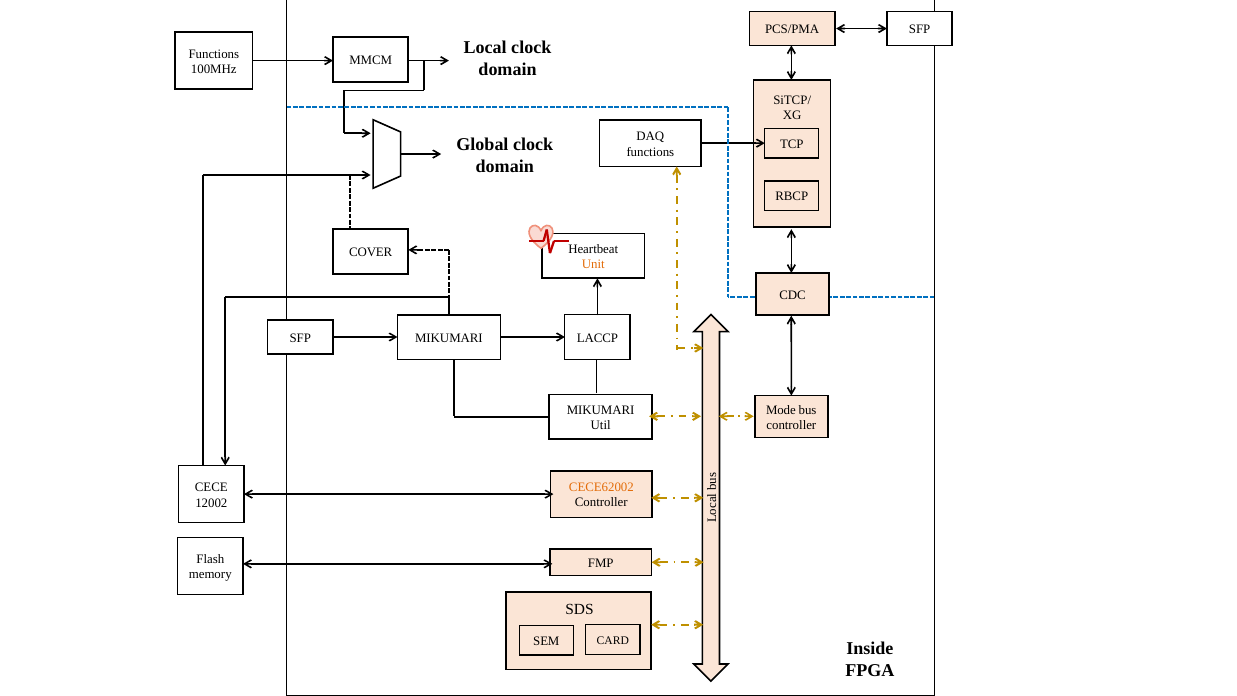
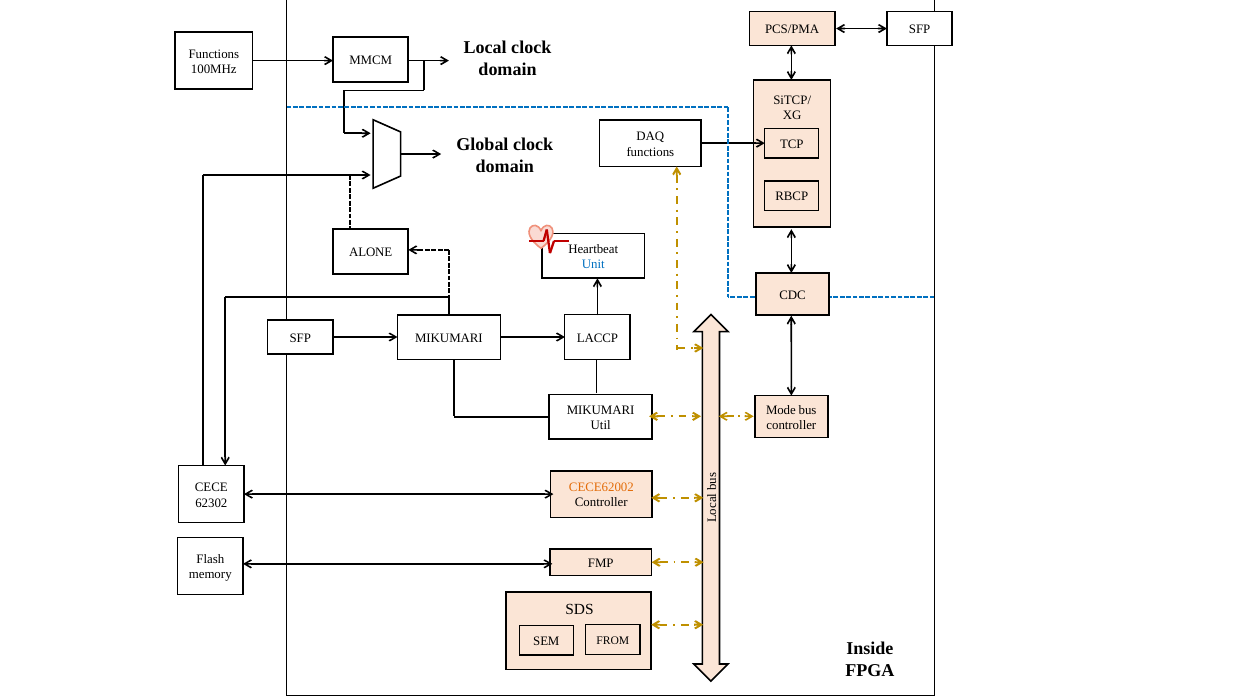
COVER: COVER -> ALONE (371, 252)
Unit colour: orange -> blue (593, 264)
12002: 12002 -> 62302 (211, 503)
CARD: CARD -> FROM (613, 640)
